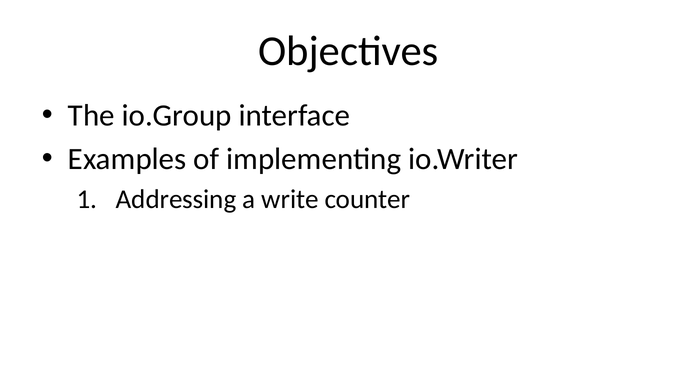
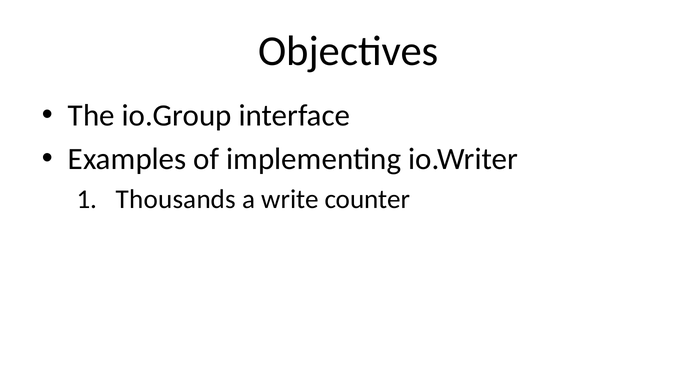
Addressing: Addressing -> Thousands (176, 199)
